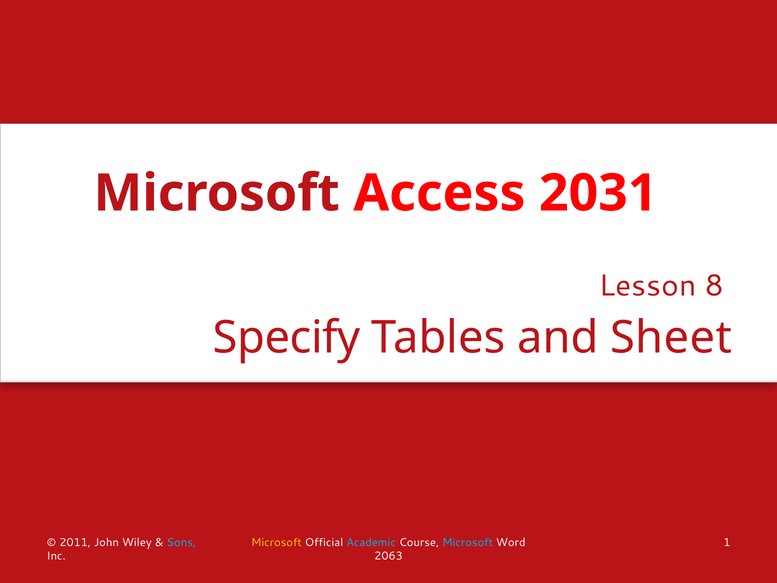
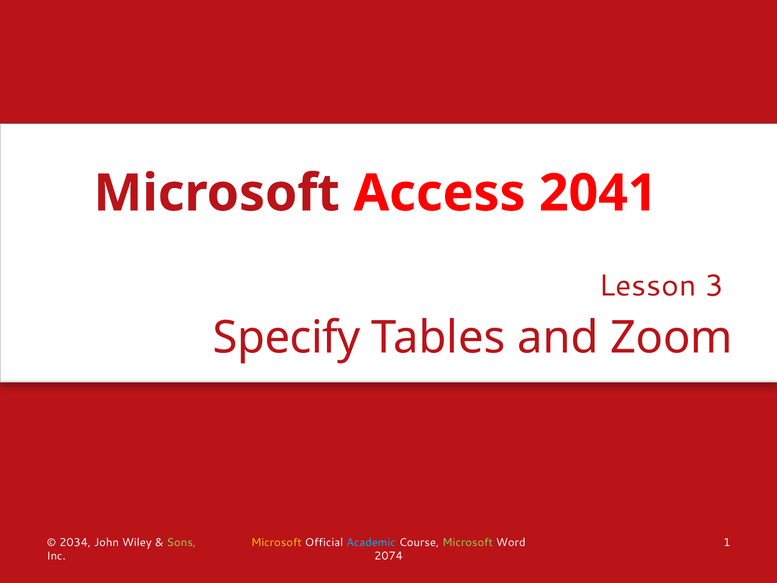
2031: 2031 -> 2041 (598, 193)
8: 8 -> 3 (714, 286)
Sheet: Sheet -> Zoom (671, 338)
2011: 2011 -> 2034 (75, 542)
Sons colour: light blue -> light green (181, 542)
Microsoft colour: light blue -> light green (468, 542)
2063: 2063 -> 2074 (389, 556)
